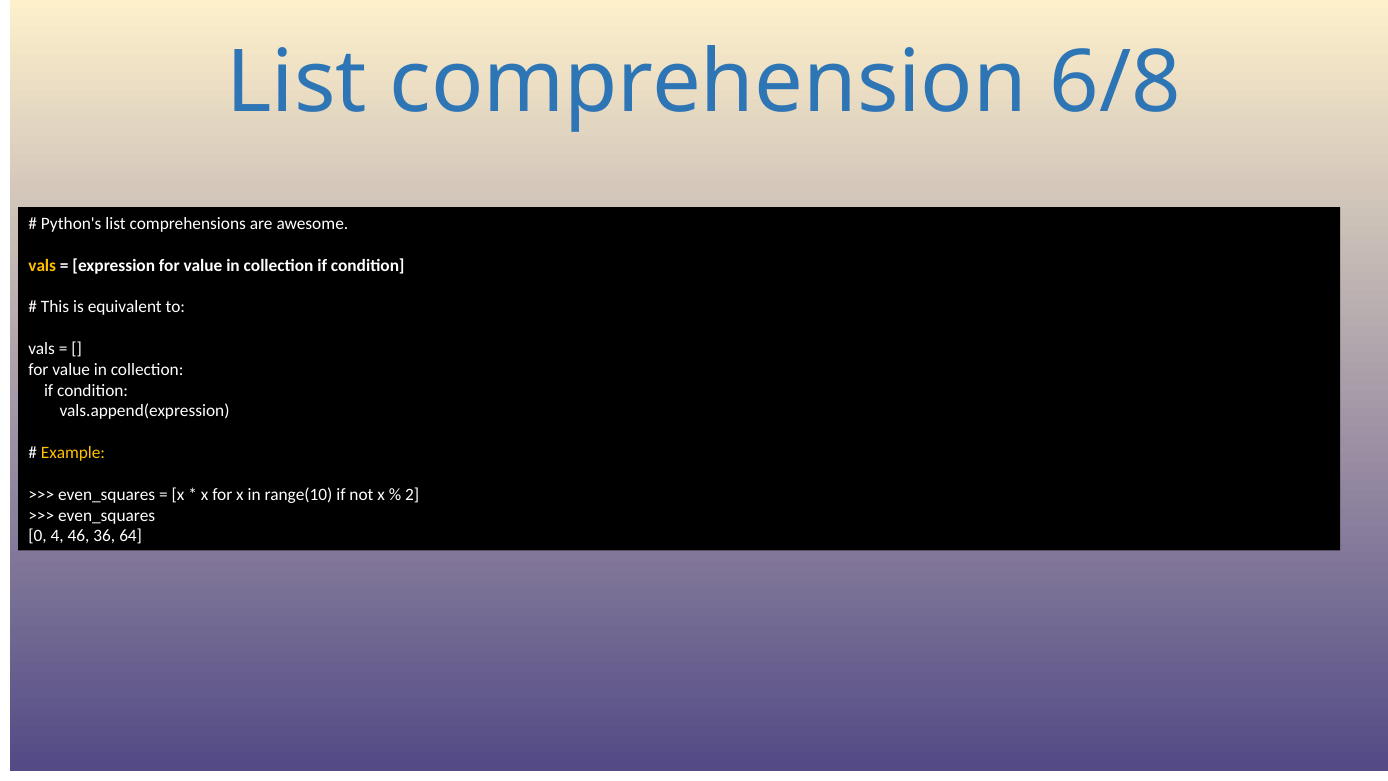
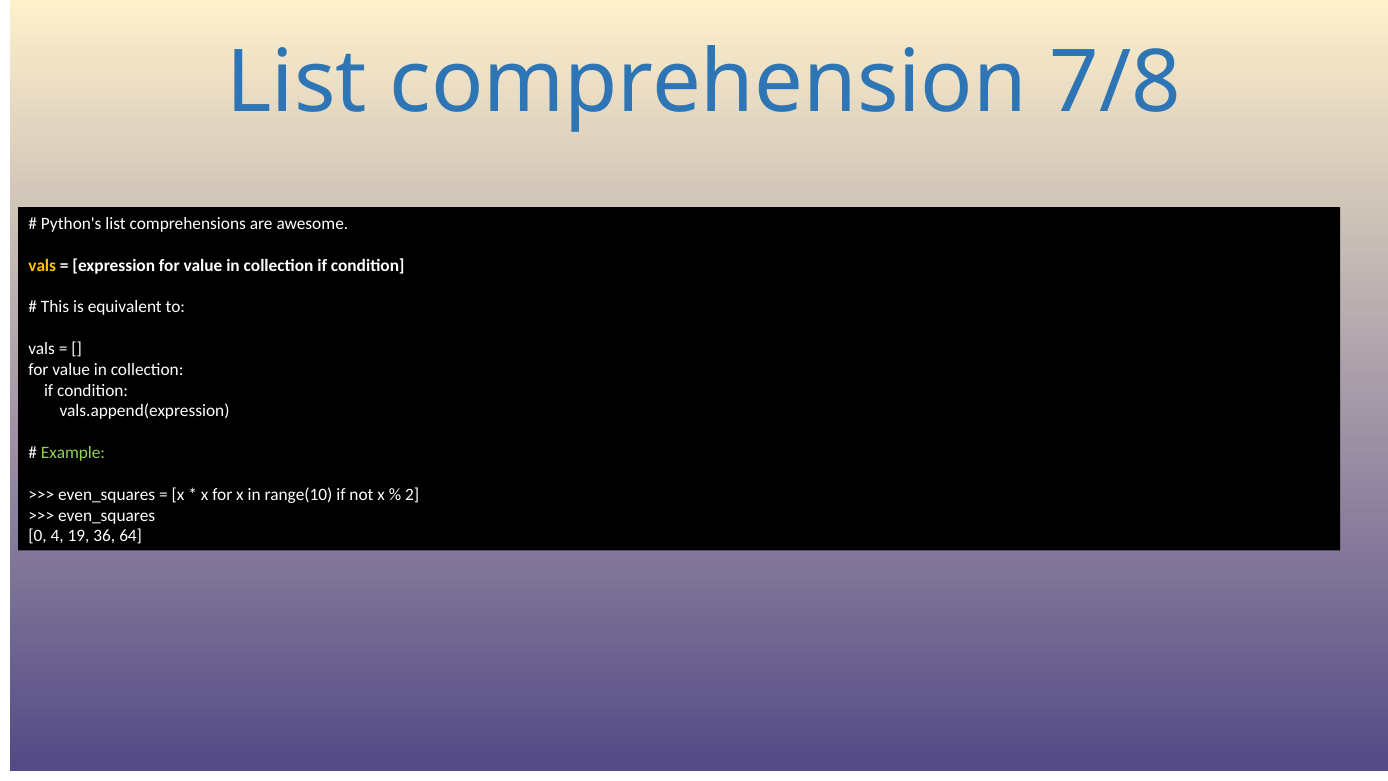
6/8: 6/8 -> 7/8 (1115, 83)
Example colour: yellow -> light green (73, 453)
46: 46 -> 19 (79, 536)
